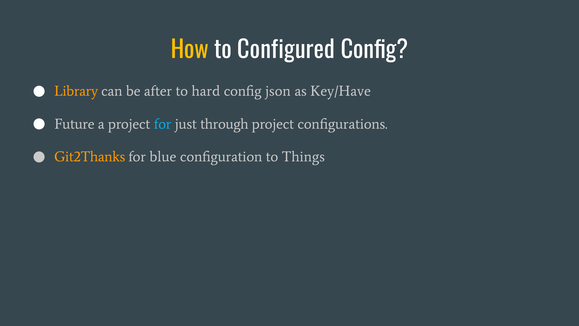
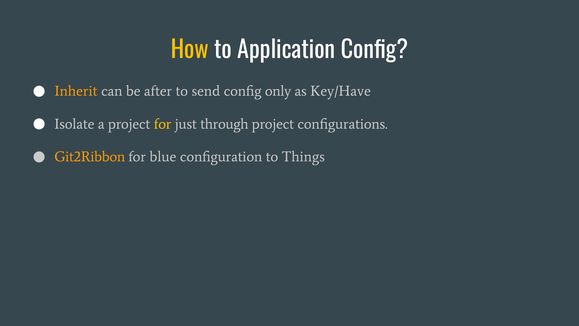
Configured: Configured -> Application (286, 50)
Library: Library -> Inherit (76, 91)
hard: hard -> send (206, 91)
json: json -> only (278, 91)
Future: Future -> Isolate (74, 124)
for colour: light blue -> yellow (163, 124)
Git2Thanks: Git2Thanks -> Git2Ribbon (90, 157)
